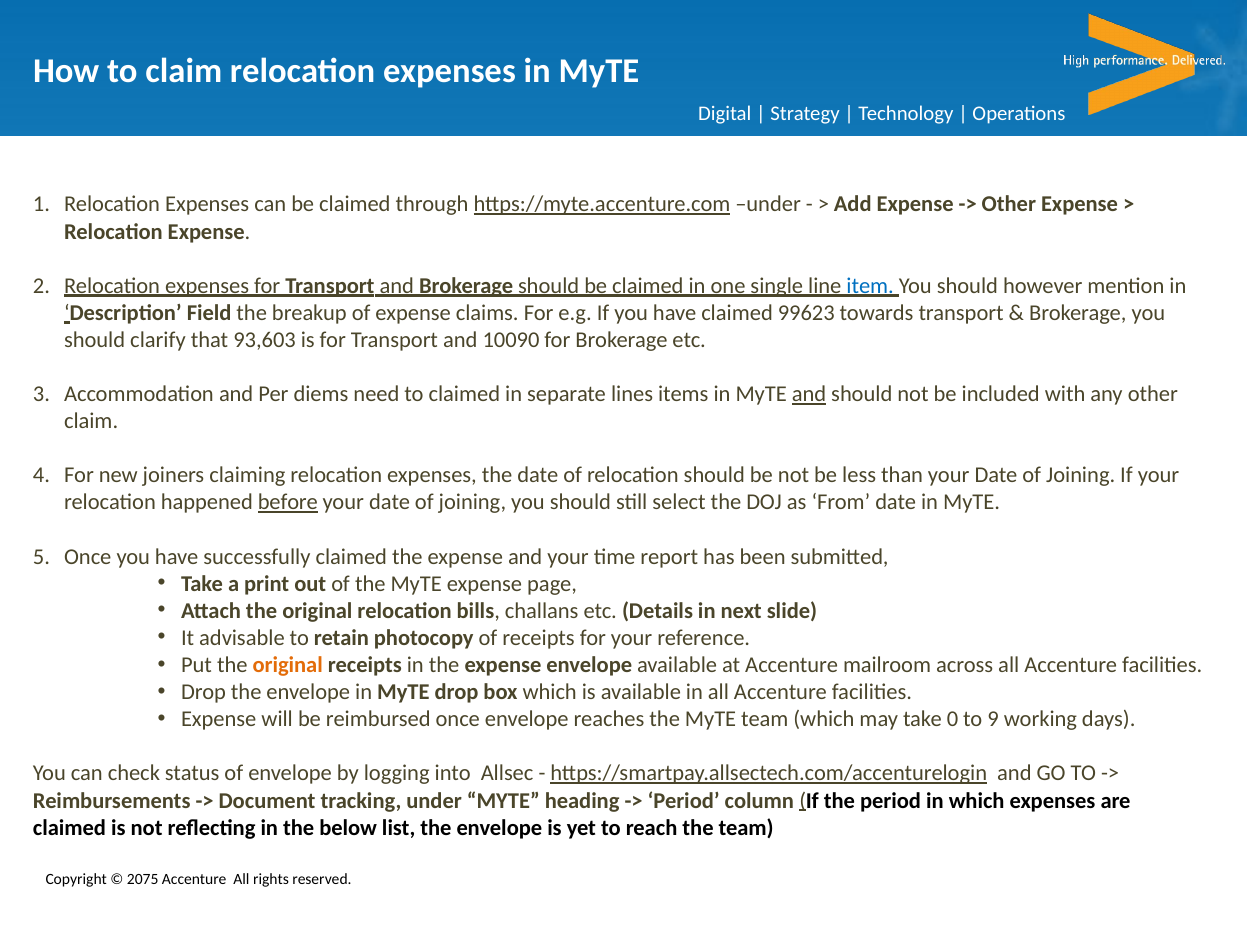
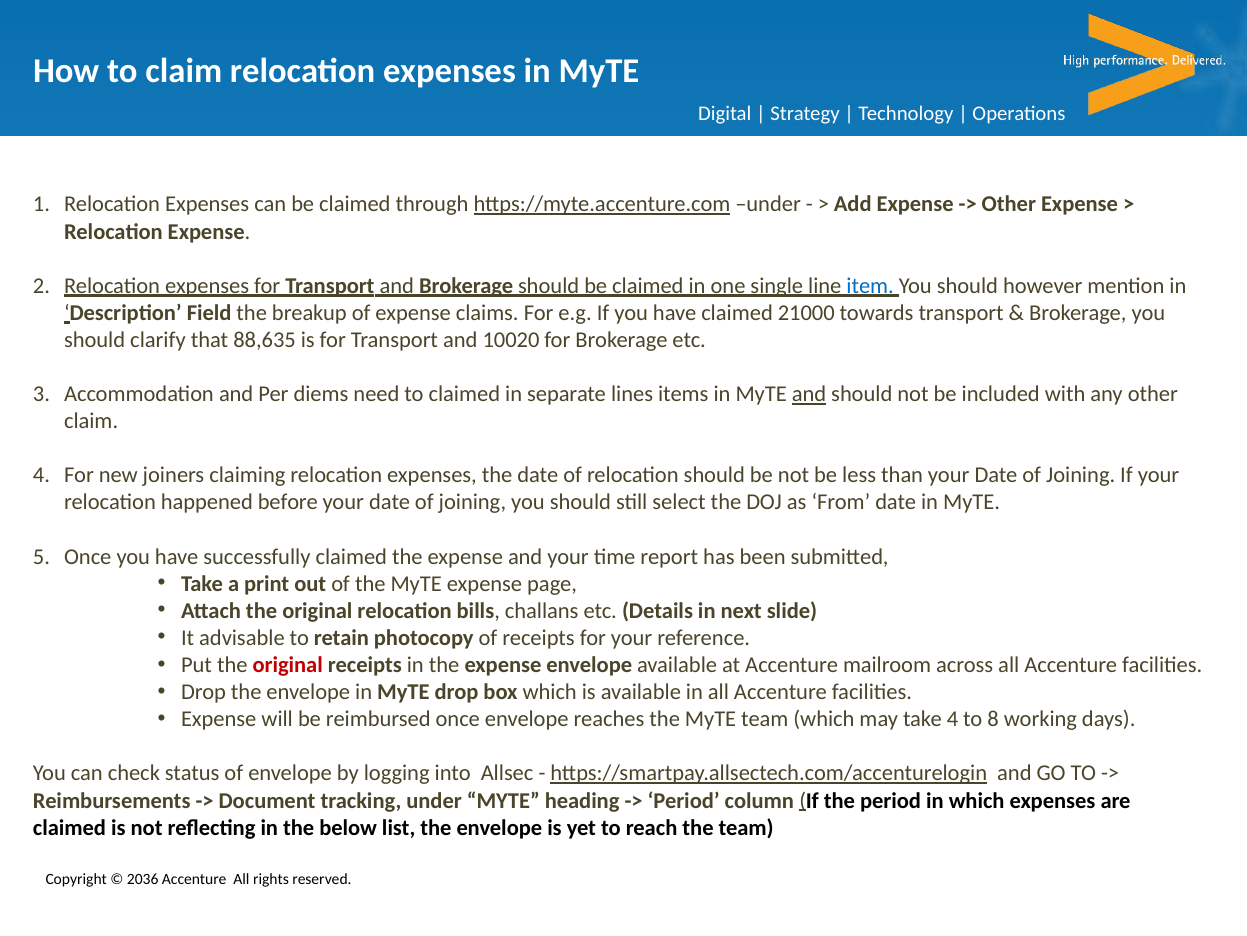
99623: 99623 -> 21000 (806, 313)
93,603: 93,603 -> 88,635 (265, 340)
10090: 10090 -> 10020 (511, 340)
before underline: present -> none (288, 502)
original colour: orange -> red (288, 664)
take 0: 0 -> 4 (952, 718)
9: 9 -> 8 (993, 718)
2075: 2075 -> 2036 (143, 879)
